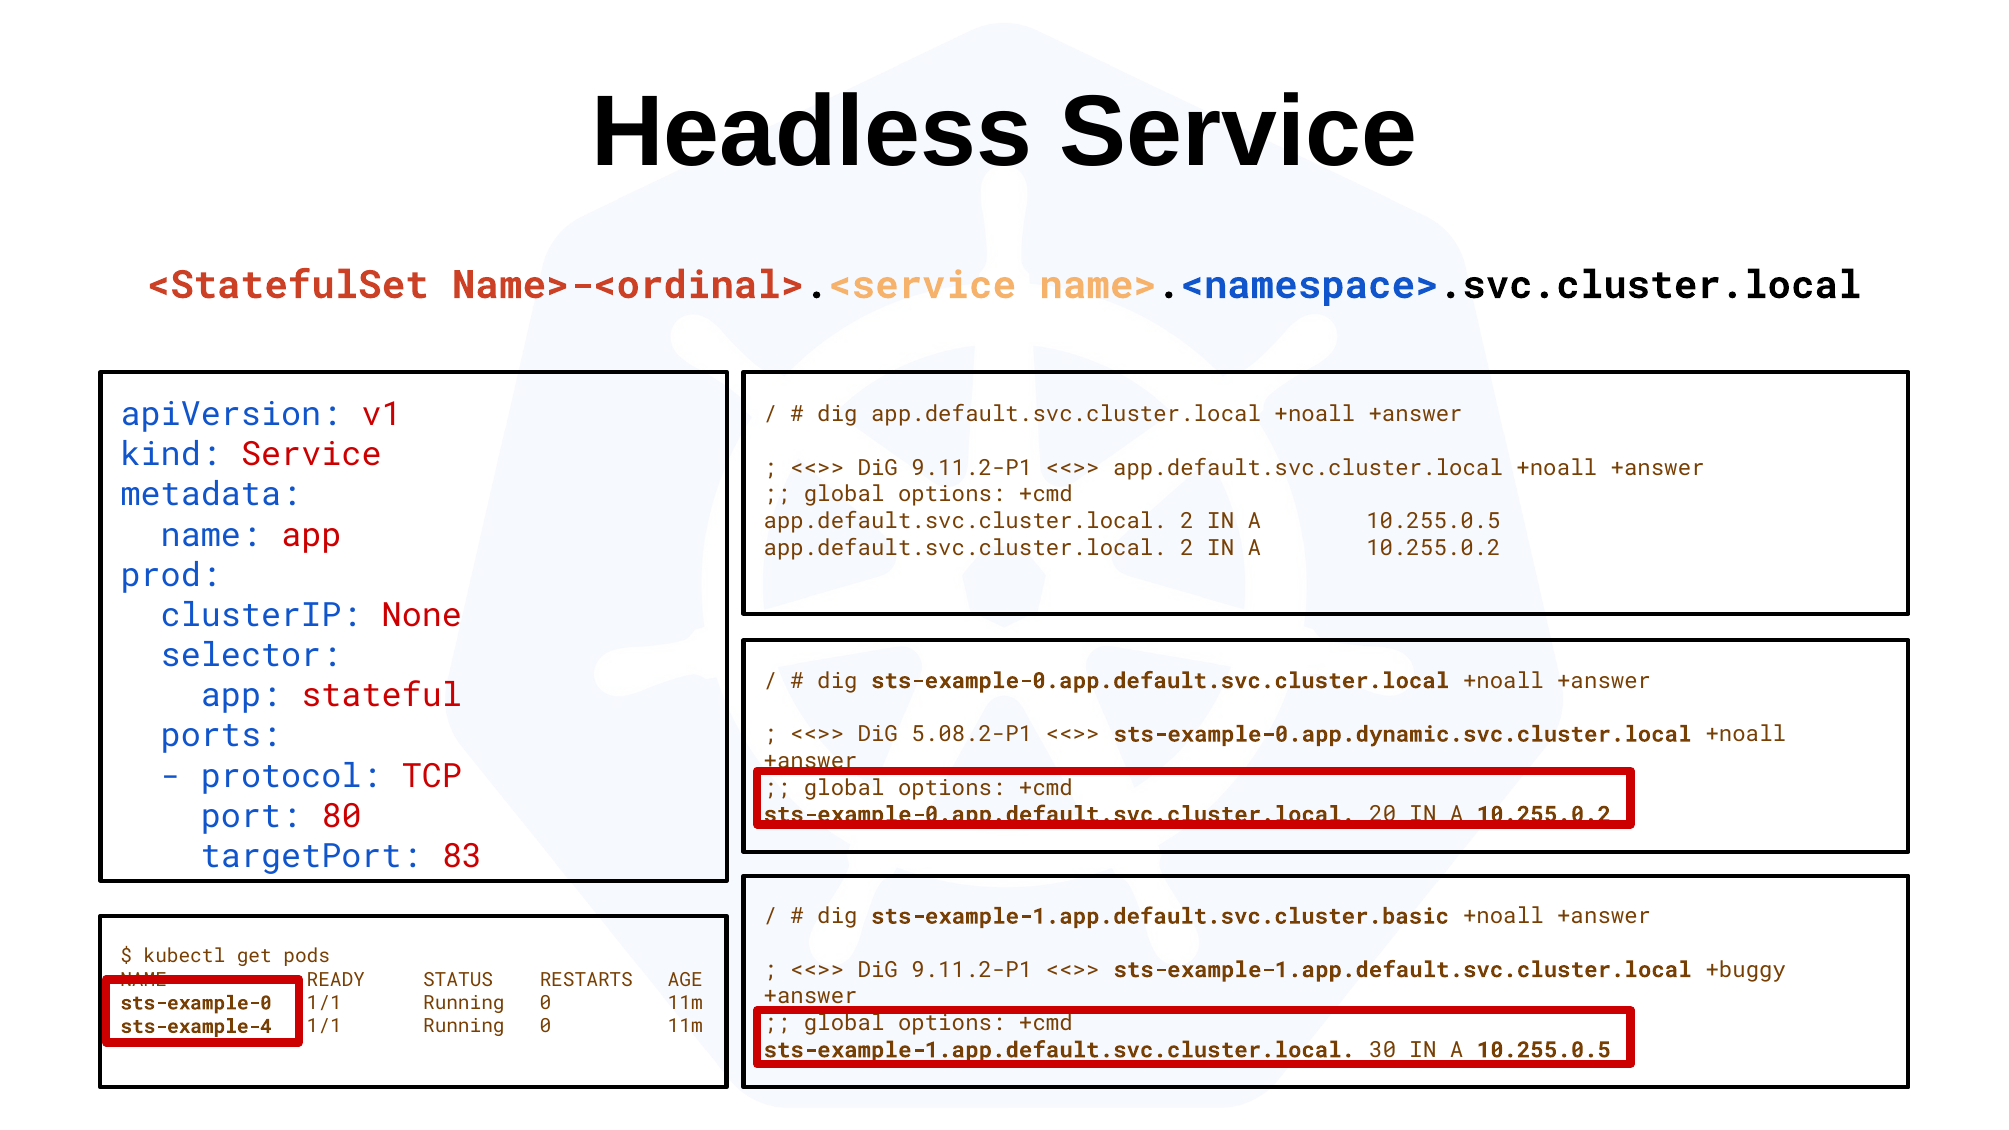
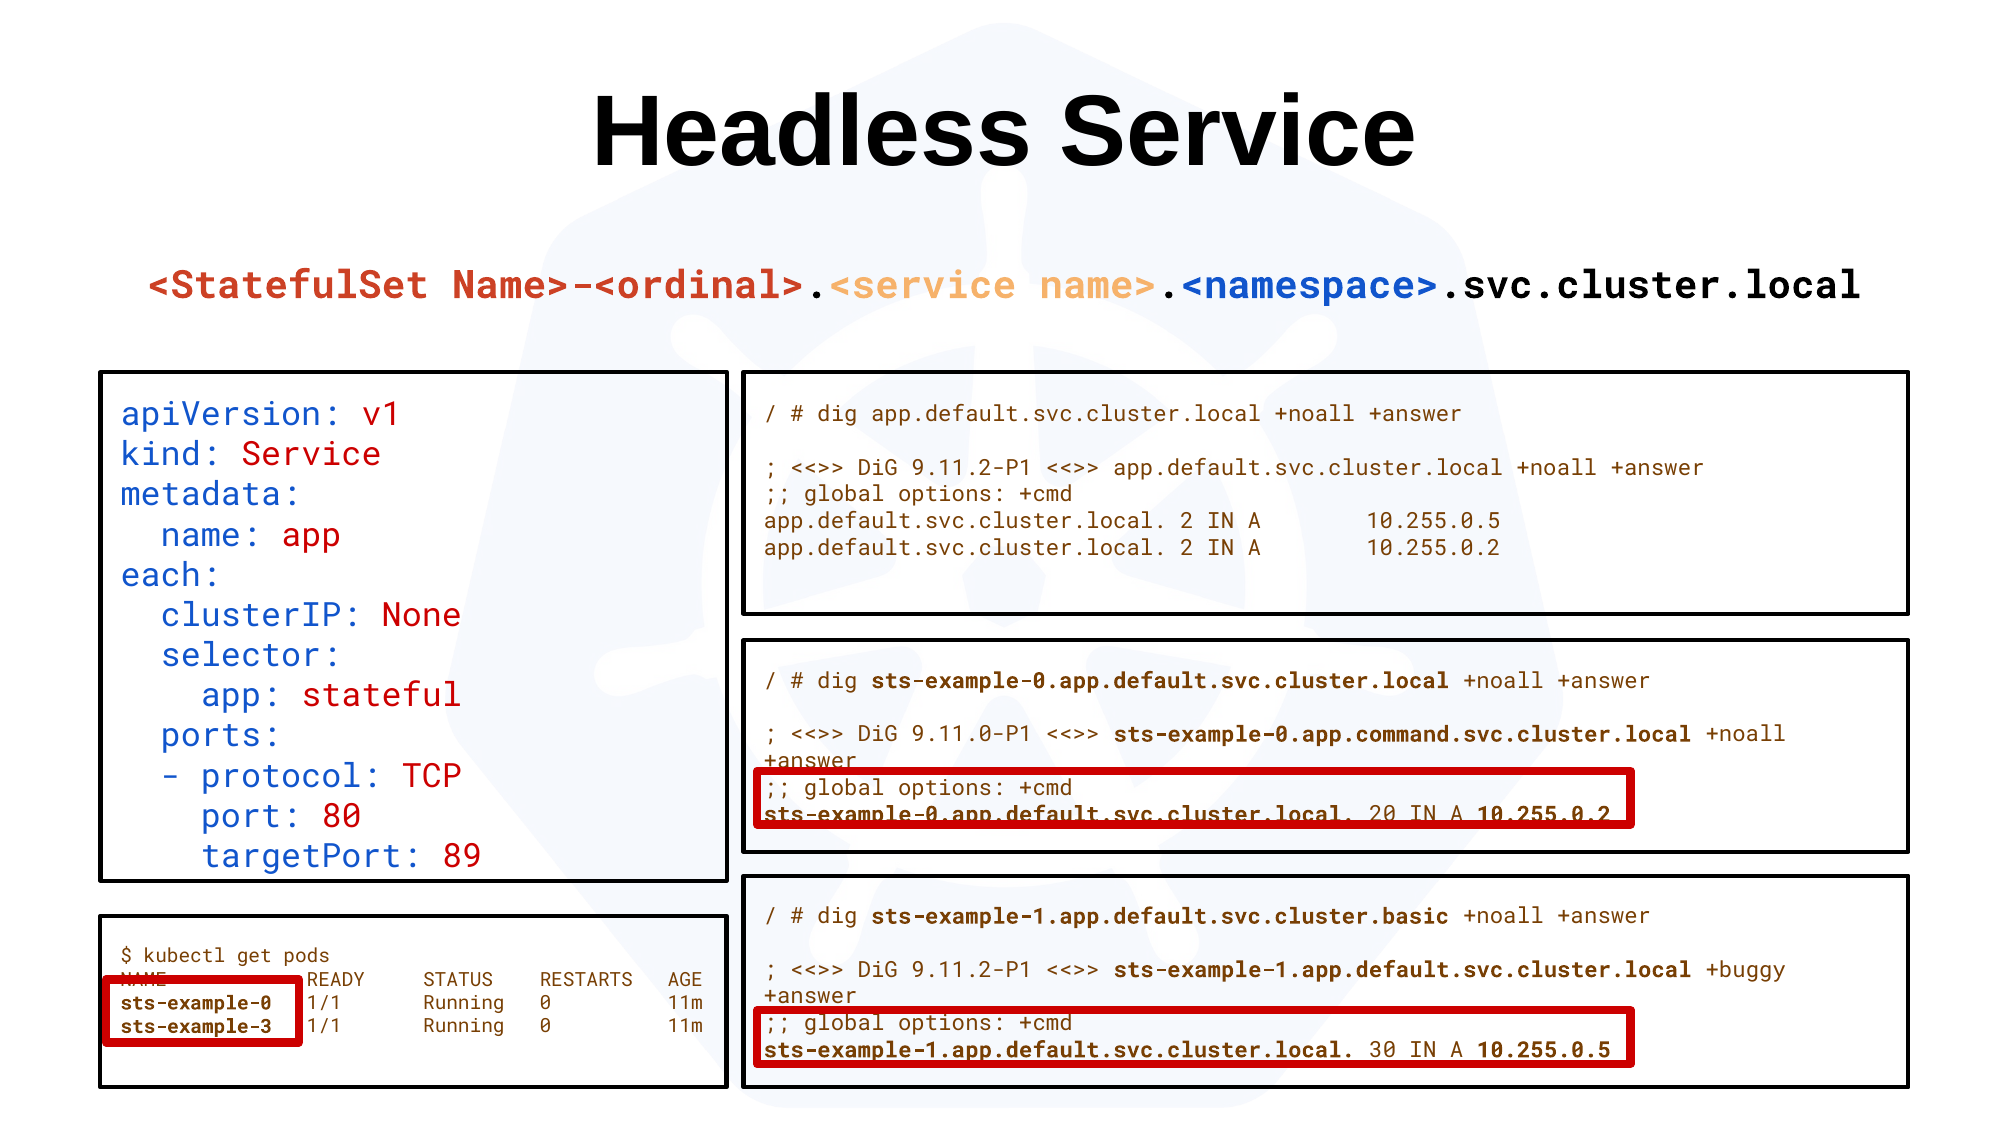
prod: prod -> each (171, 575)
5.08.2-P1: 5.08.2-P1 -> 9.11.0-P1 (972, 734)
sts-example-0.app.dynamic.svc.cluster.local: sts-example-0.app.dynamic.svc.cluster.local -> sts-example-0.app.command.svc.cluster.local (1403, 734)
83: 83 -> 89 (462, 857)
sts-example-4: sts-example-4 -> sts-example-3 (196, 1027)
